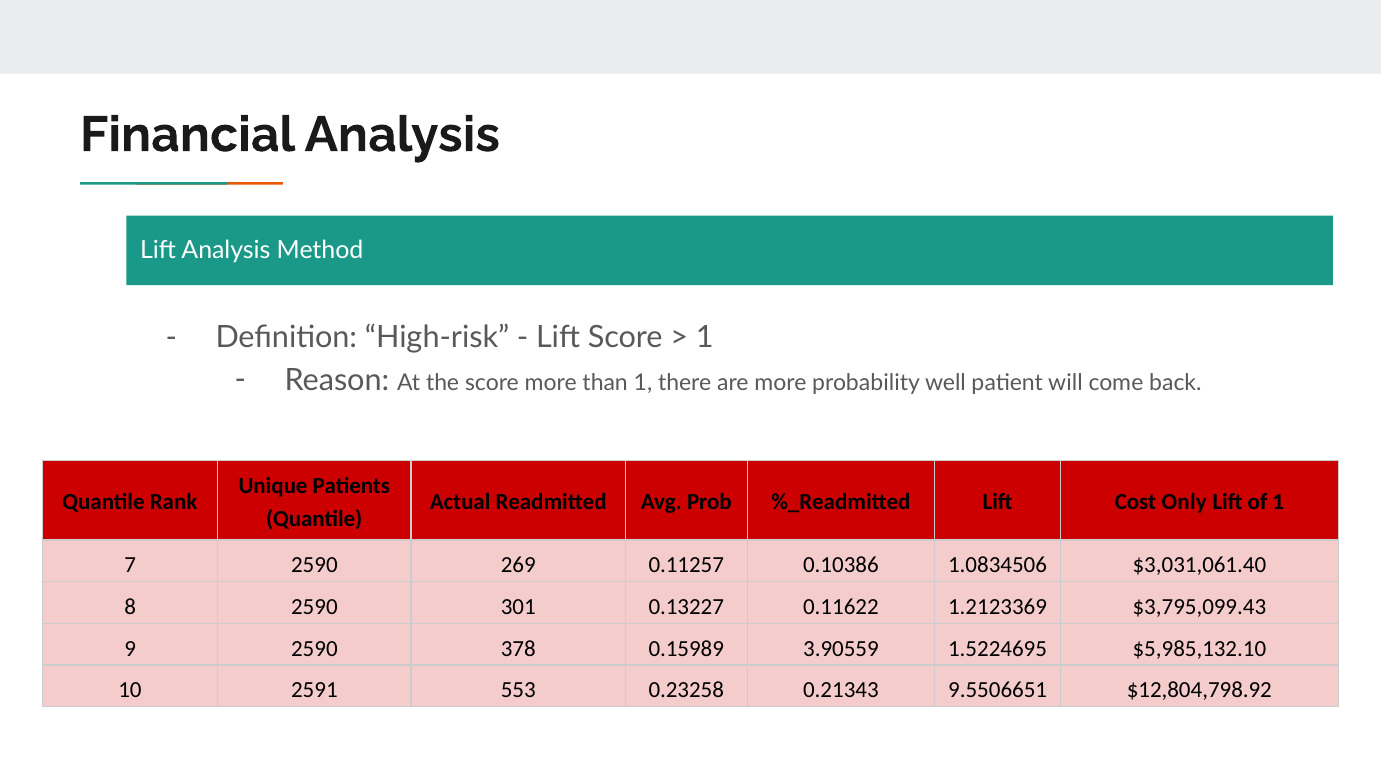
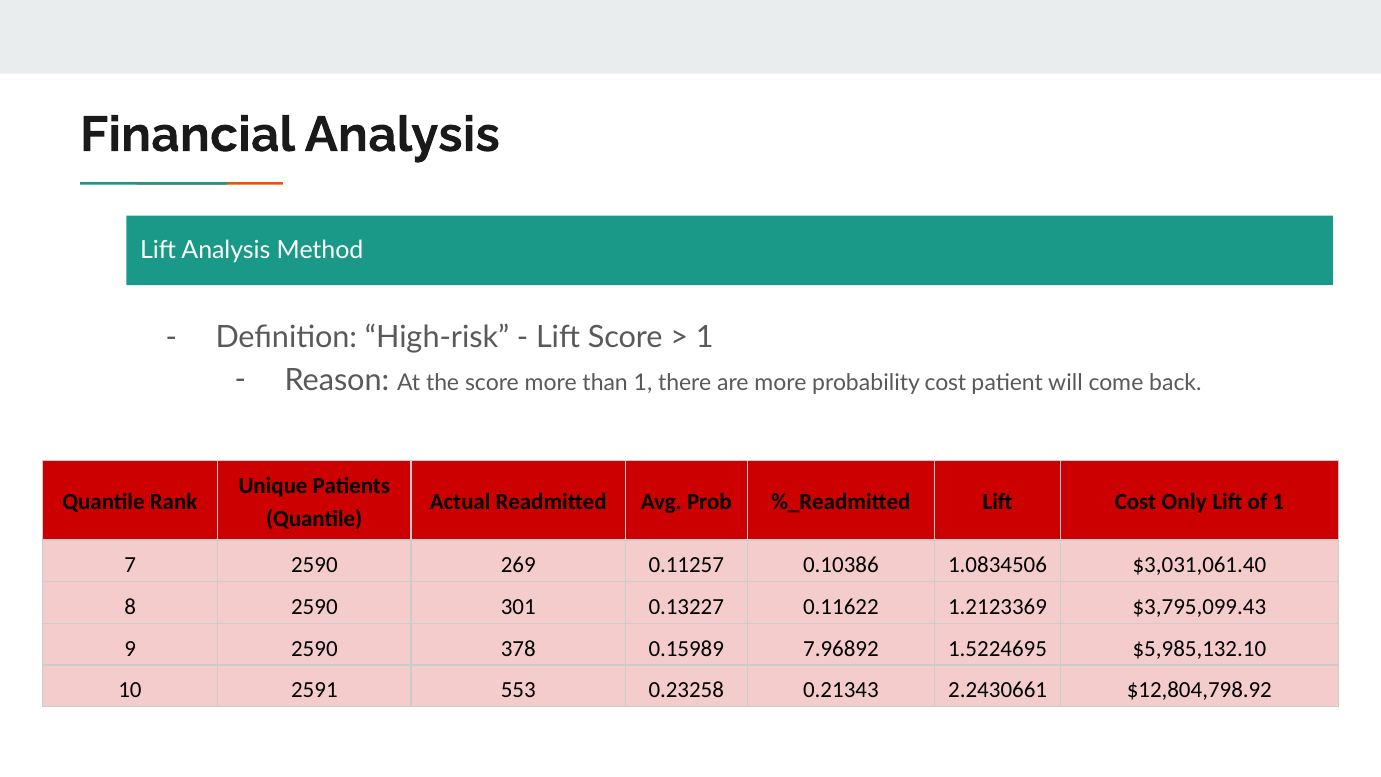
probability well: well -> cost (945, 383)
3.90559: 3.90559 -> 7.96892 (841, 648)
9.5506651: 9.5506651 -> 2.2430661 (998, 690)
